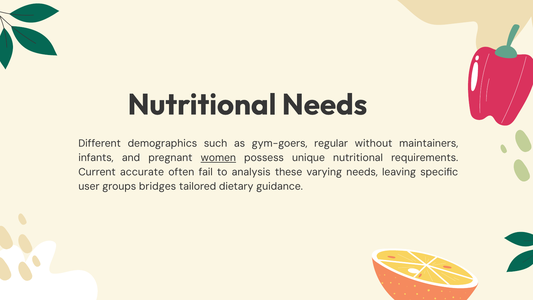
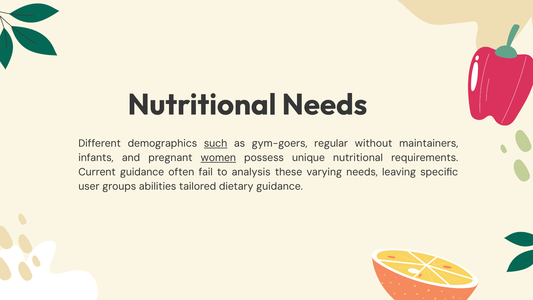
such underline: none -> present (216, 143)
Current accurate: accurate -> guidance (142, 172)
bridges: bridges -> abilities (158, 186)
